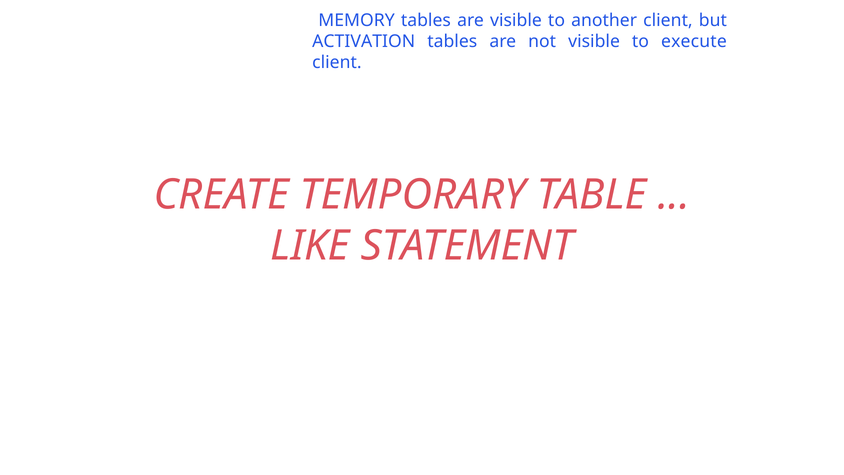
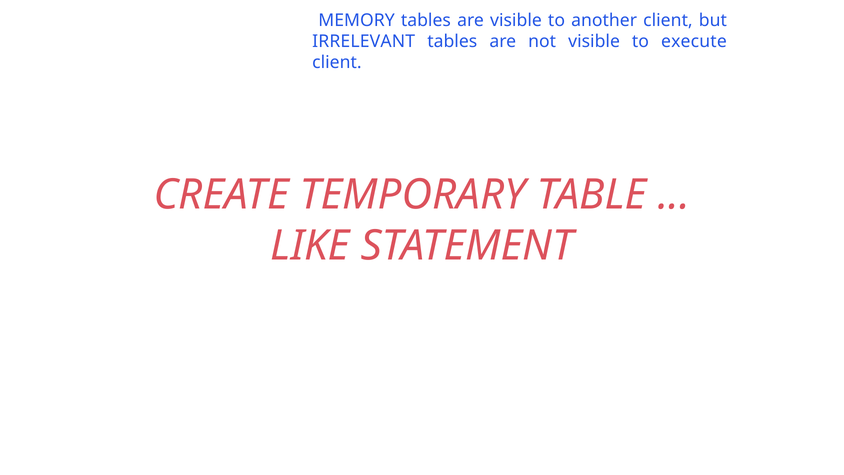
ACTIVATION: ACTIVATION -> IRRELEVANT (364, 41)
